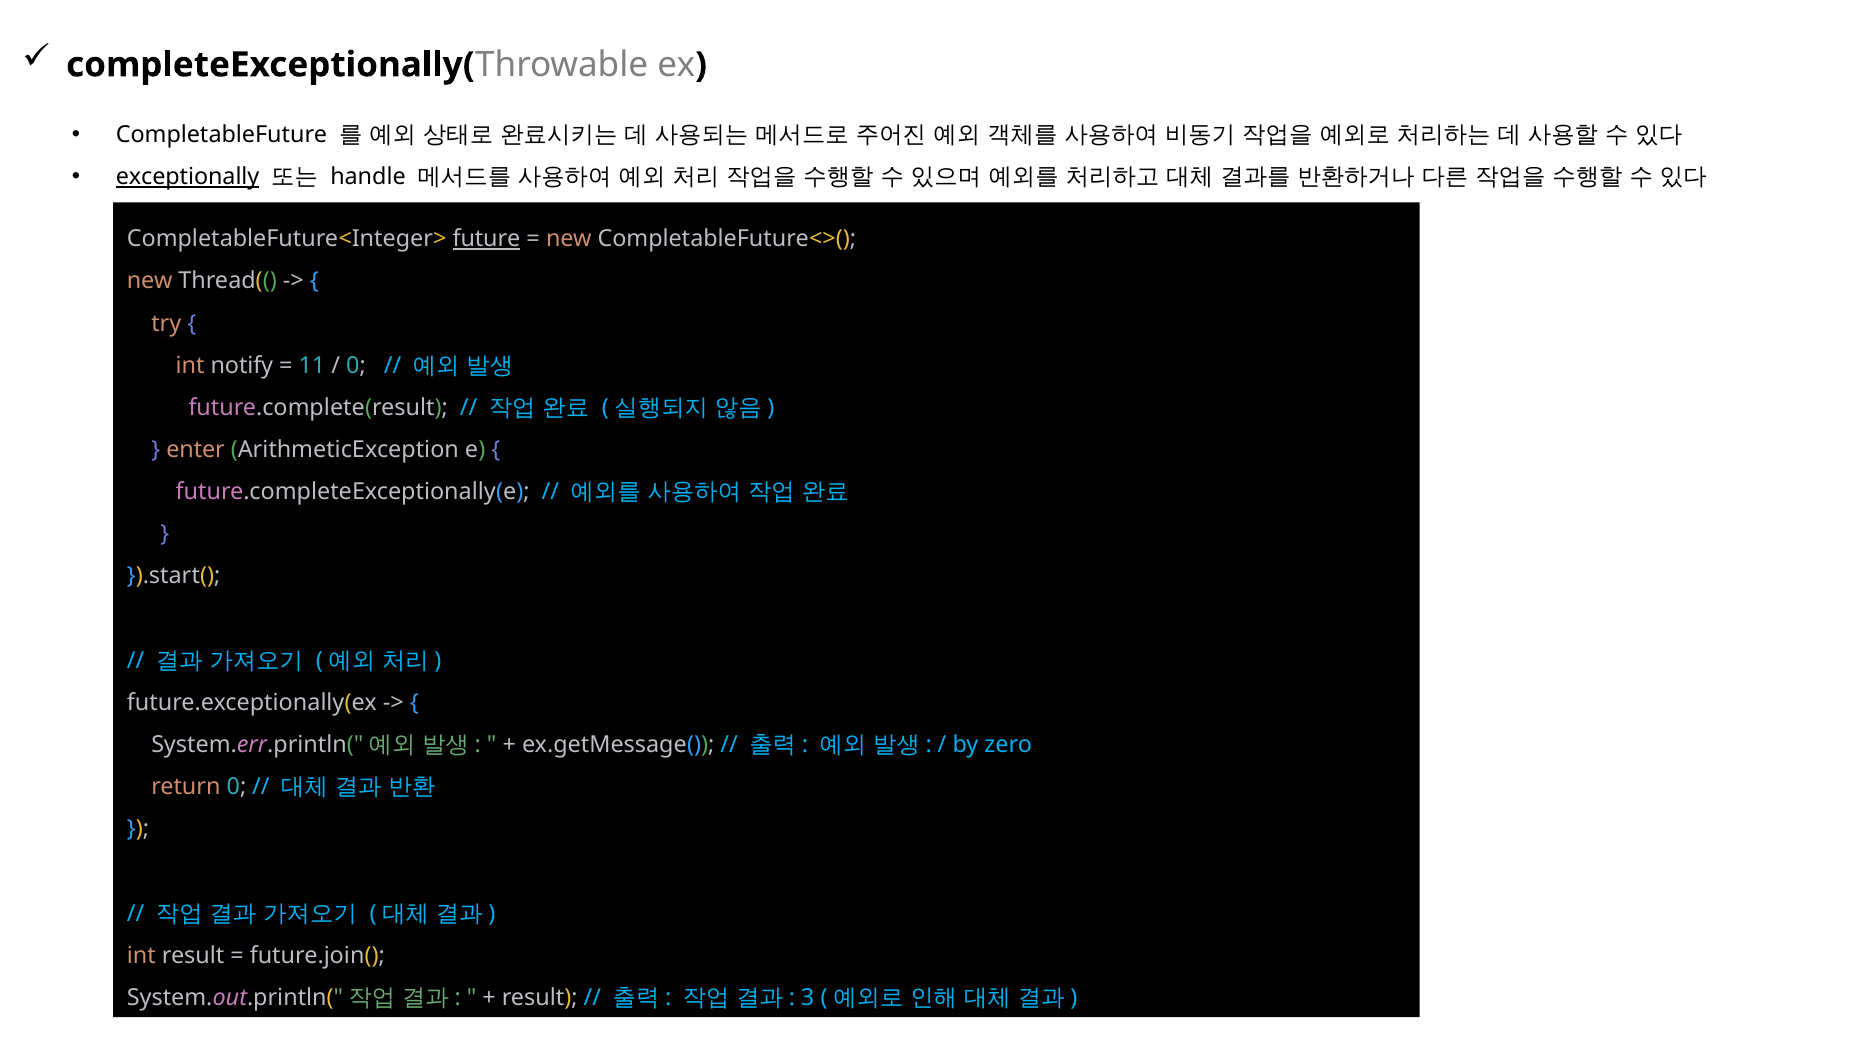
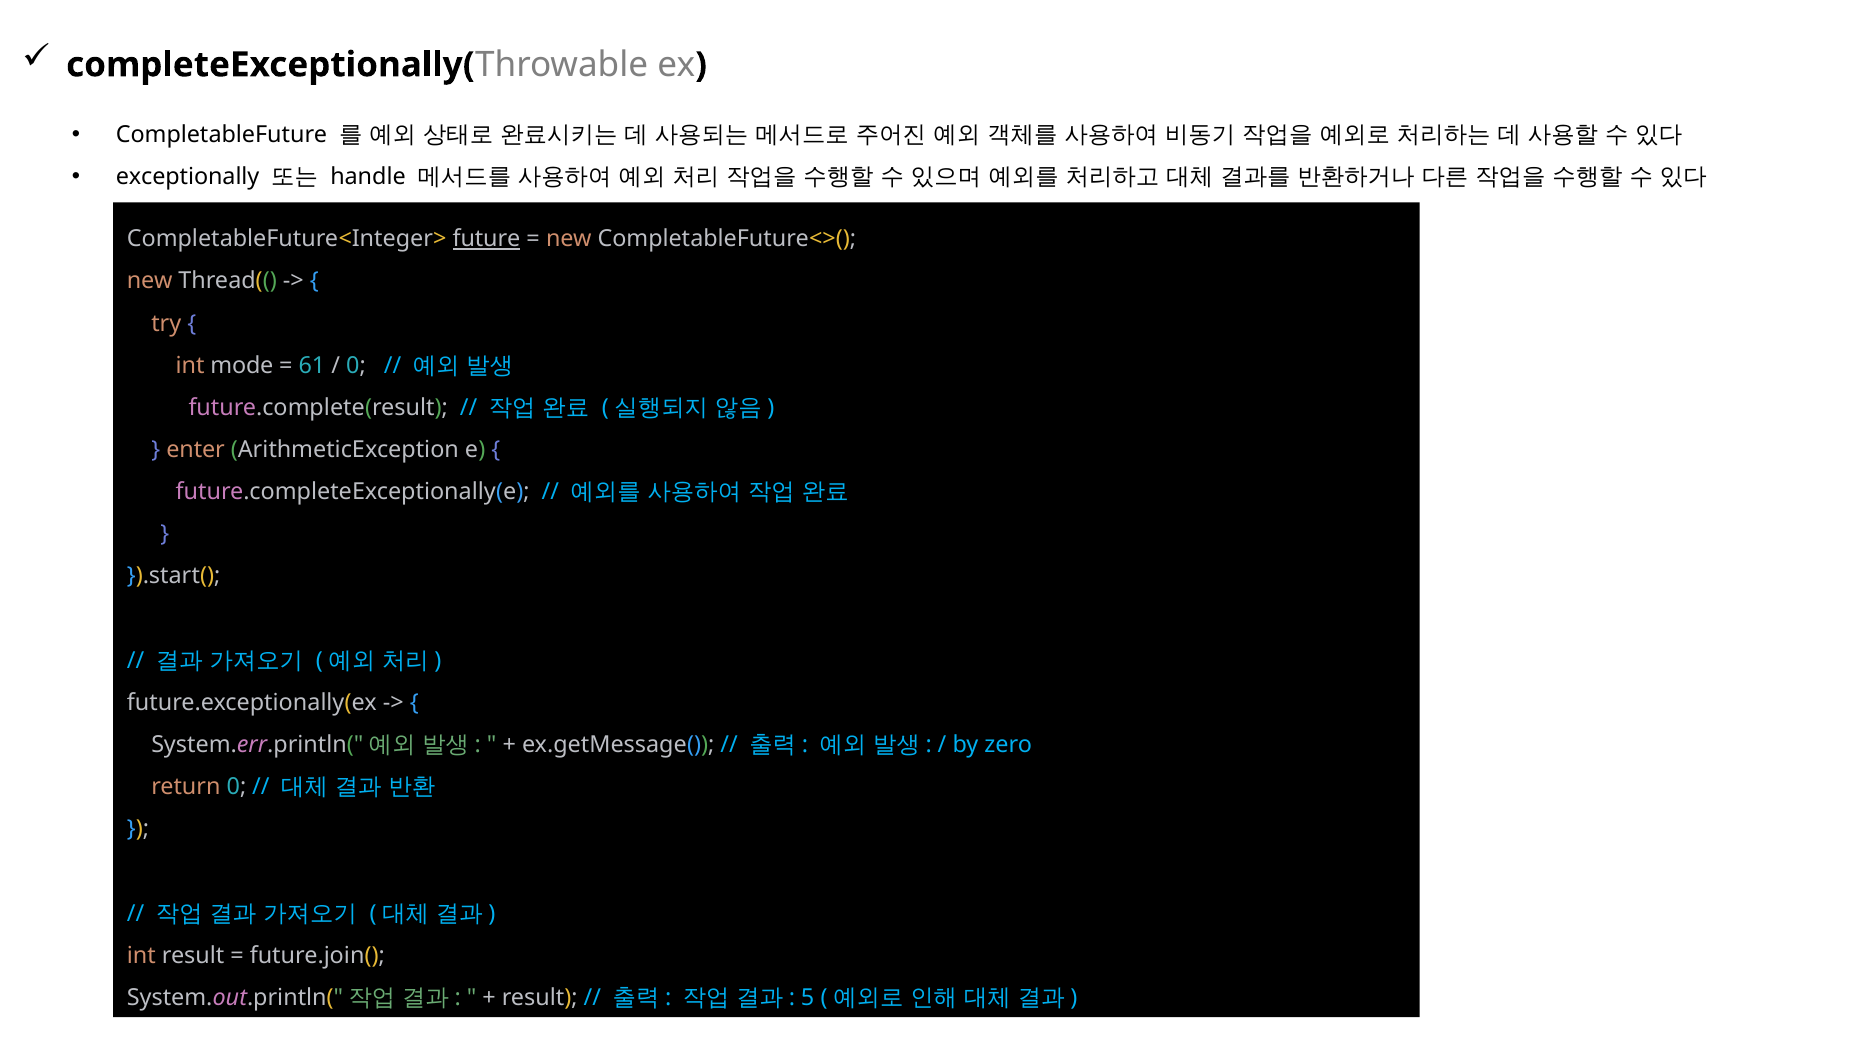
exceptionally underline: present -> none (188, 177)
notify: notify -> mode (242, 365)
11: 11 -> 61 (312, 365)
3: 3 -> 5 (808, 997)
